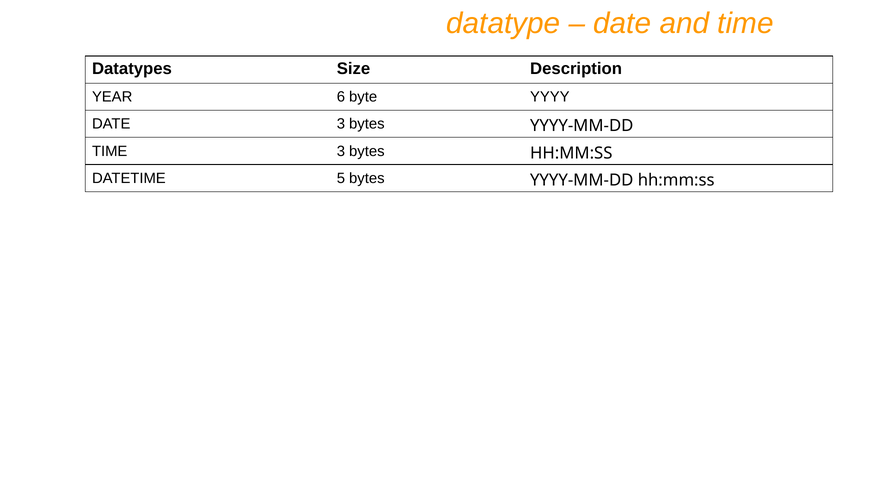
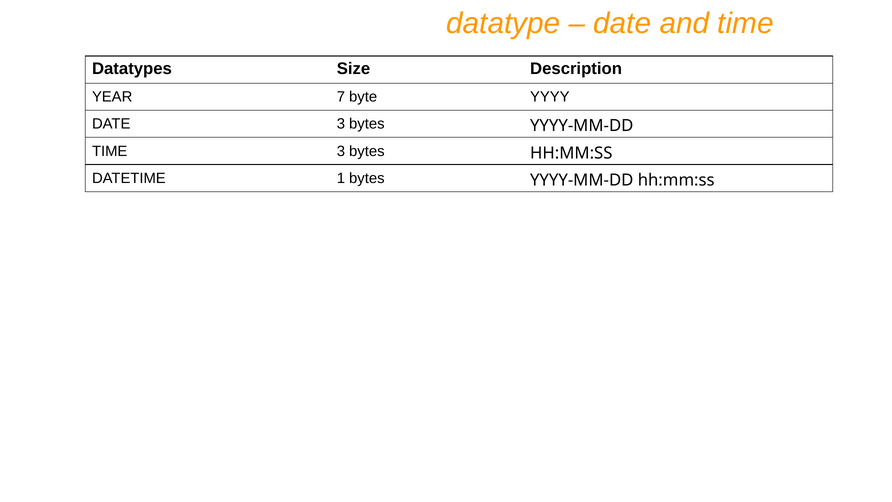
6: 6 -> 7 (341, 97)
5: 5 -> 1 (341, 178)
